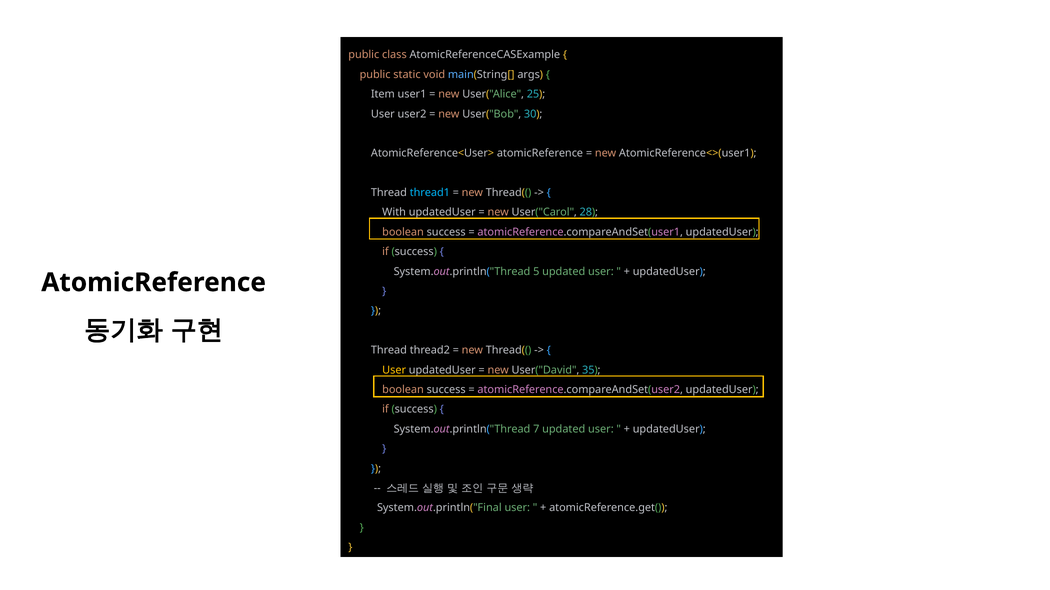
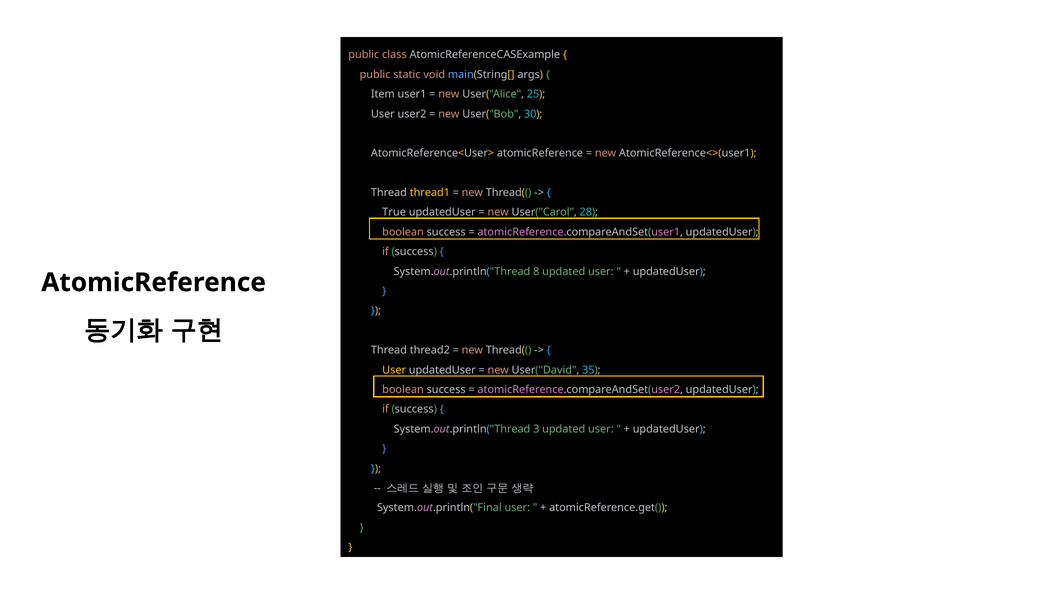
thread1 colour: light blue -> yellow (430, 193)
With: With -> True (394, 213)
5: 5 -> 8 (536, 272)
7: 7 -> 3 (536, 430)
